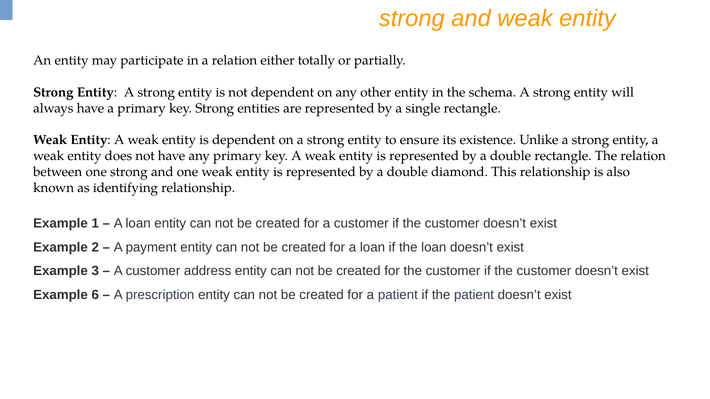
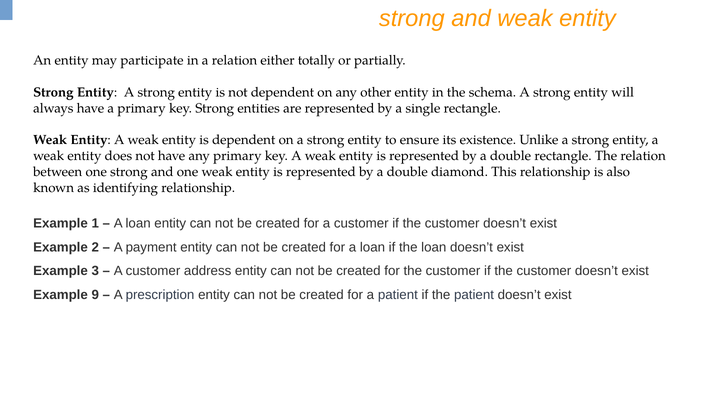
6: 6 -> 9 (95, 295)
